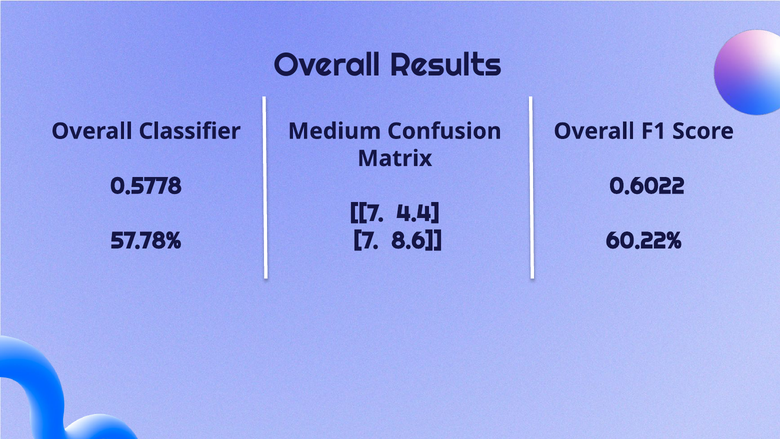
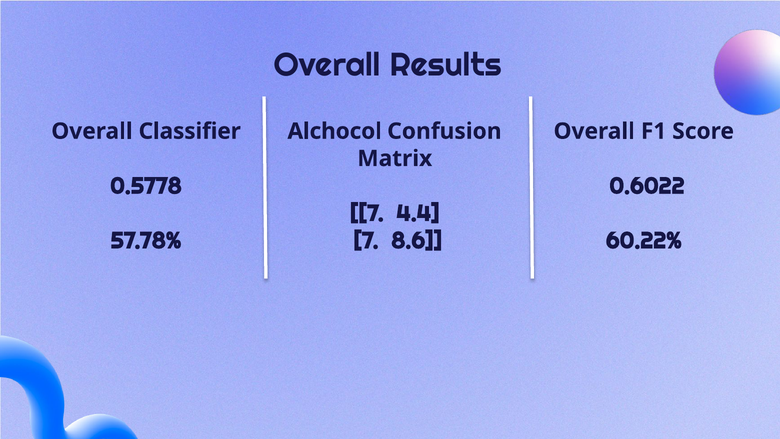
Medium: Medium -> Alchocol (335, 131)
